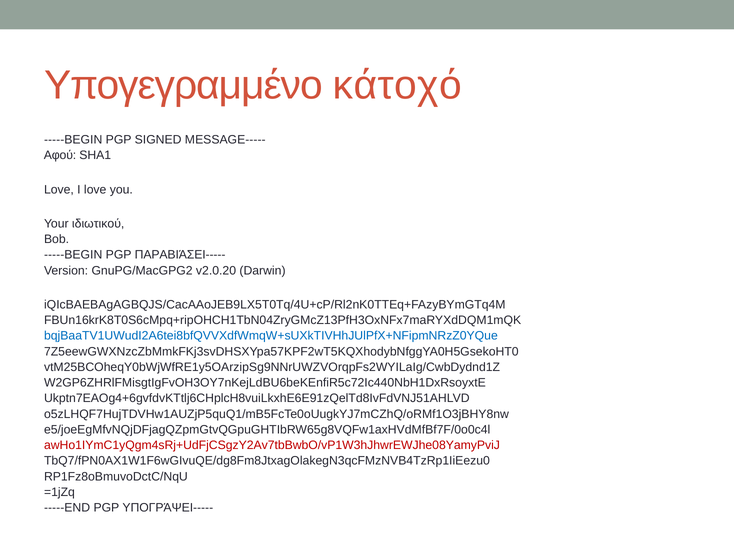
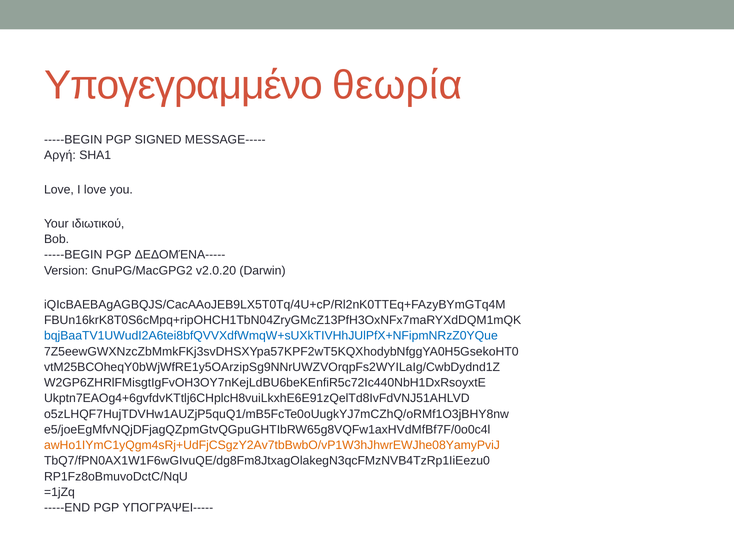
κάτοχό: κάτοχό -> θεωρία (397, 85)
Αφού: Αφού -> Αργή (60, 155)
ΠΑΡΑΒΙΆΣΕΙ-----: ΠΑΡΑΒΙΆΣΕΙ----- -> ΔΕΔΟΜΈΝΑ----- (180, 255)
awHo1IYmC1yQgm4sRj+UdFjCSgzY2Av7tbBwbO/vP1W3hJhwrEWJhe08YamyPviJ colour: red -> orange (272, 446)
